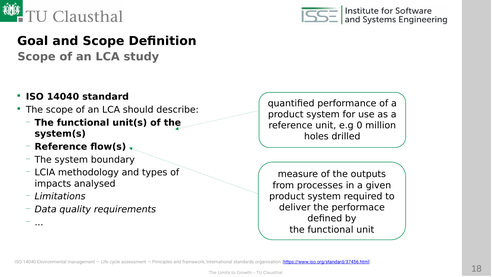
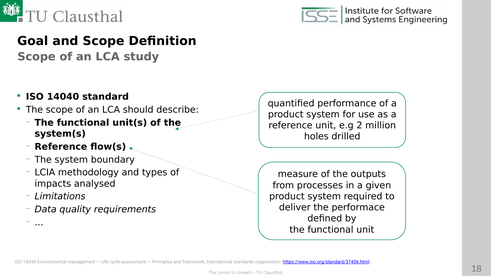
0: 0 -> 2 (359, 125)
